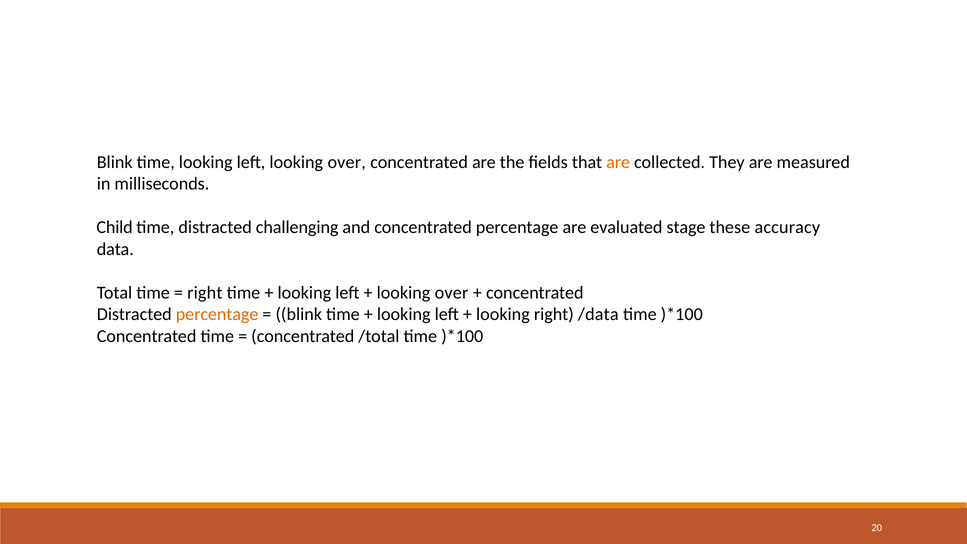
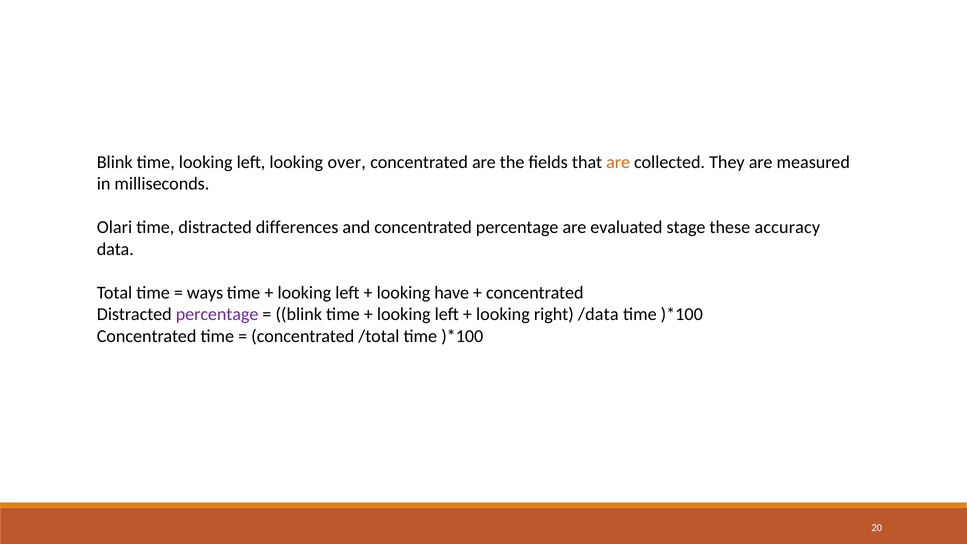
Child: Child -> Olari (114, 227)
challenging: challenging -> differences (297, 227)
right: right -> ways (205, 293)
over: over -> have (452, 293)
percentage colour: orange -> purple (217, 314)
